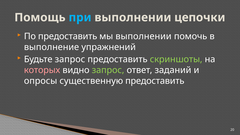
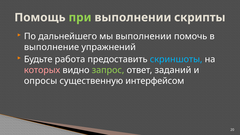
при colour: light blue -> light green (80, 17)
цепочки: цепочки -> скрипты (200, 17)
По предоставить: предоставить -> дальнейшего (68, 36)
Будьте запрос: запрос -> работа (70, 59)
скриншоты colour: light green -> light blue (176, 59)
существенную предоставить: предоставить -> интерфейсом (155, 81)
